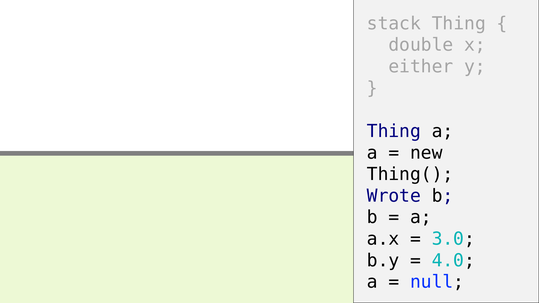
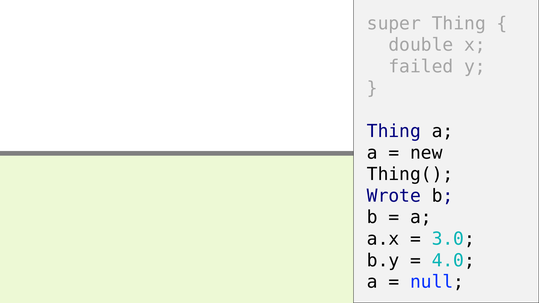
stack: stack -> super (394, 23)
either: either -> failed (421, 67)
